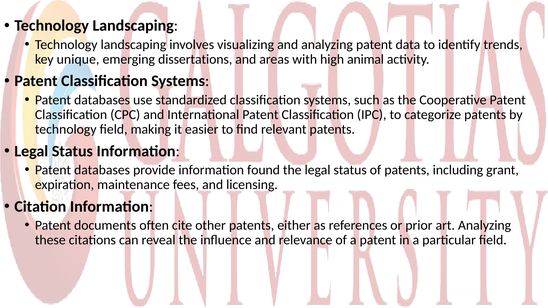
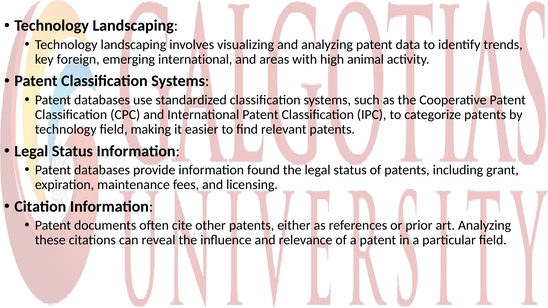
unique: unique -> foreign (78, 59)
emerging dissertations: dissertations -> international (195, 59)
